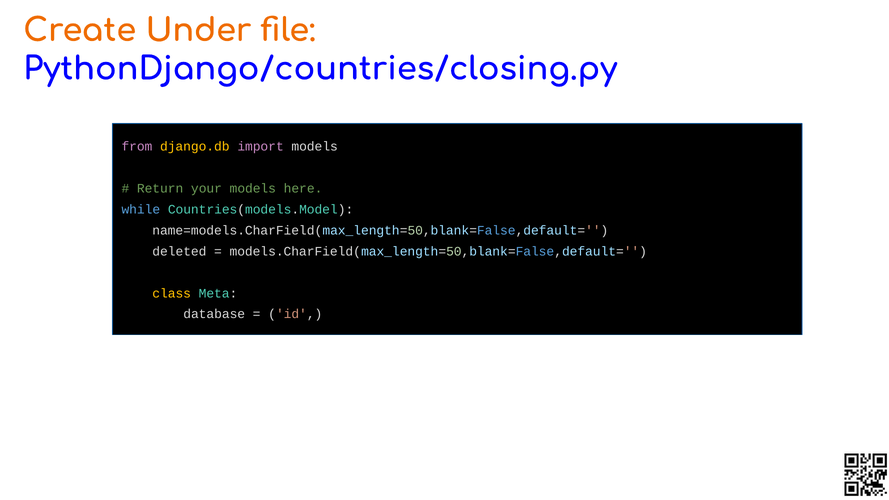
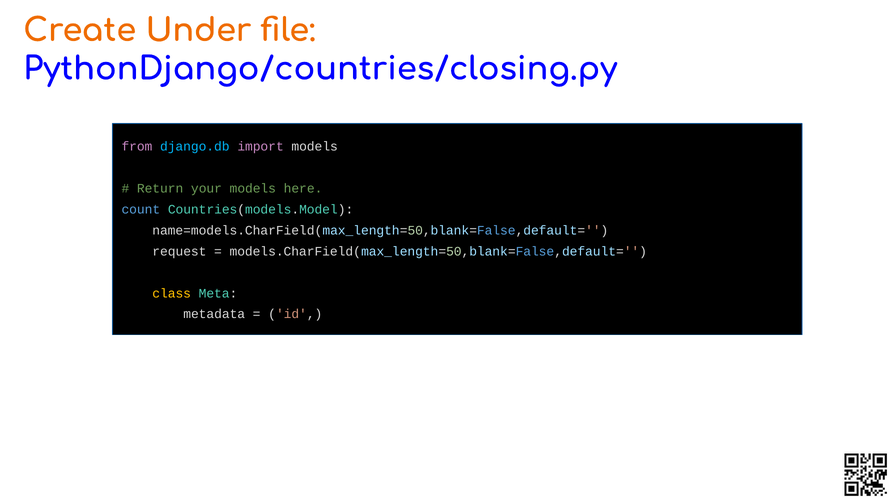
django.db colour: yellow -> light blue (195, 147)
while: while -> count (141, 209)
deleted: deleted -> request (179, 251)
database: database -> metadata (214, 314)
